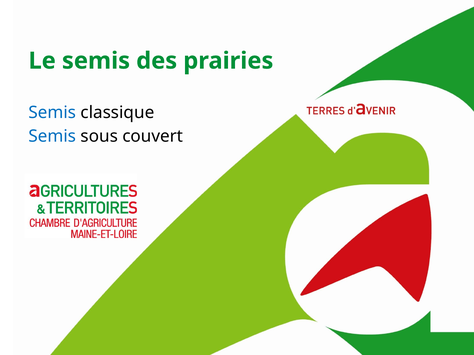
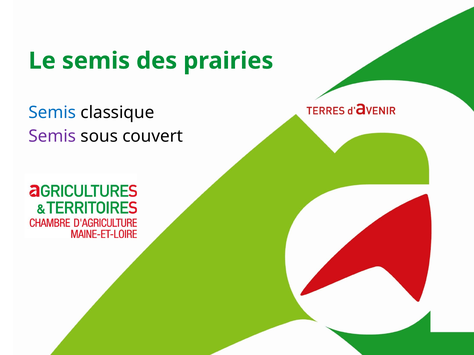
Semis colour: blue -> purple (52, 137)
